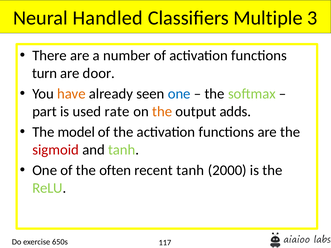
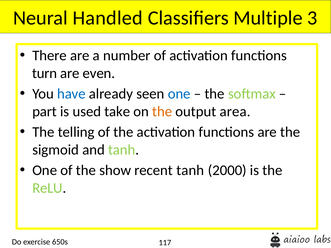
door: door -> even (99, 73)
have colour: orange -> blue (71, 94)
rate: rate -> take (117, 112)
adds: adds -> area (235, 112)
model: model -> telling (76, 132)
sigmoid colour: red -> black (56, 150)
often: often -> show (115, 171)
